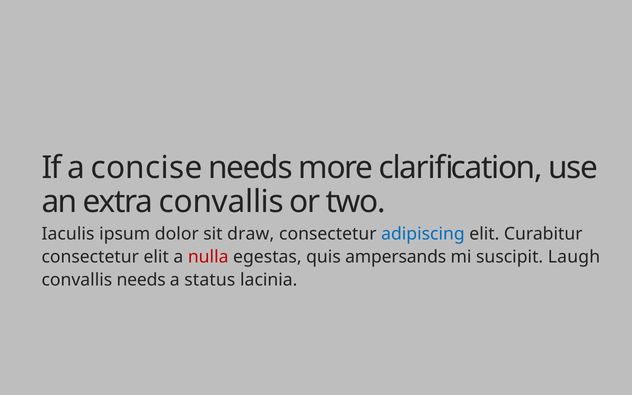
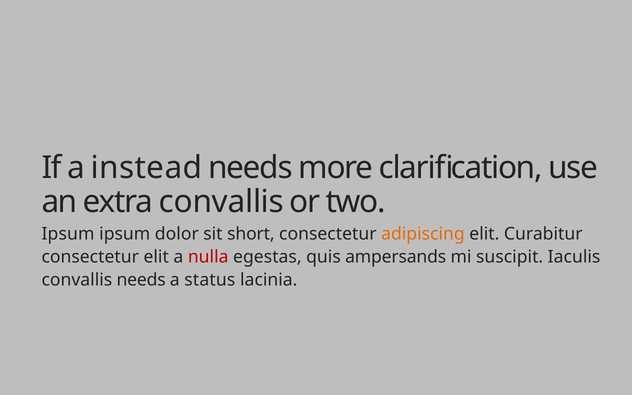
concise: concise -> instead (146, 168)
Iaculis: Iaculis -> Ipsum (68, 234)
draw: draw -> short (251, 234)
adipiscing colour: blue -> orange (423, 234)
Laugh: Laugh -> Iaculis (574, 257)
